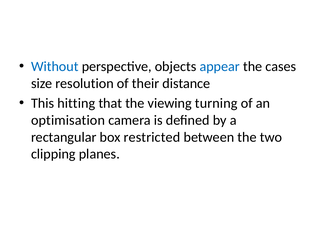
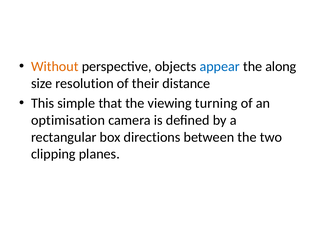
Without colour: blue -> orange (55, 67)
cases: cases -> along (281, 67)
hitting: hitting -> simple (76, 103)
restricted: restricted -> directions (152, 137)
